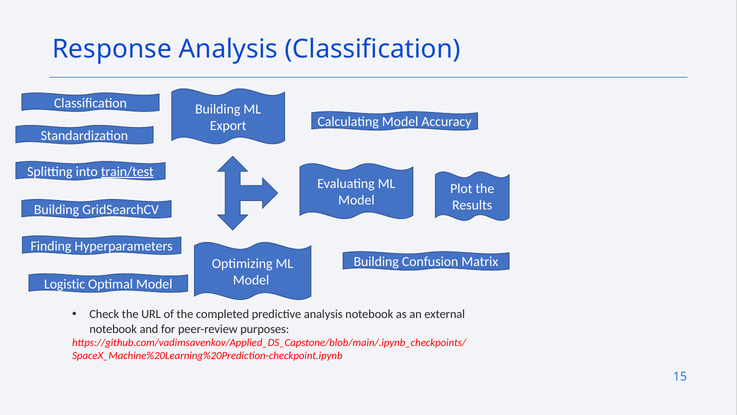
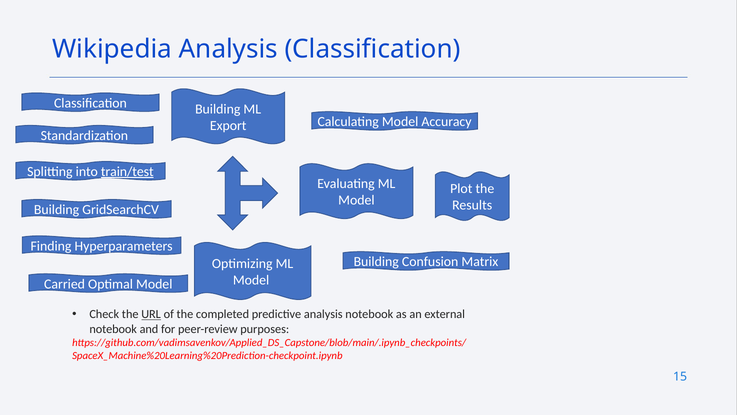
Response: Response -> Wikipedia (112, 49)
Logistic: Logistic -> Carried (65, 284)
URL underline: none -> present (151, 314)
